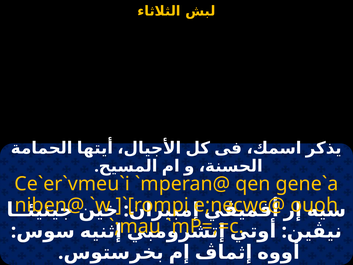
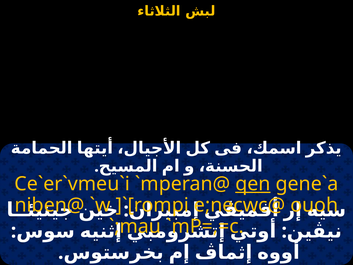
qen underline: none -> present (253, 184)
